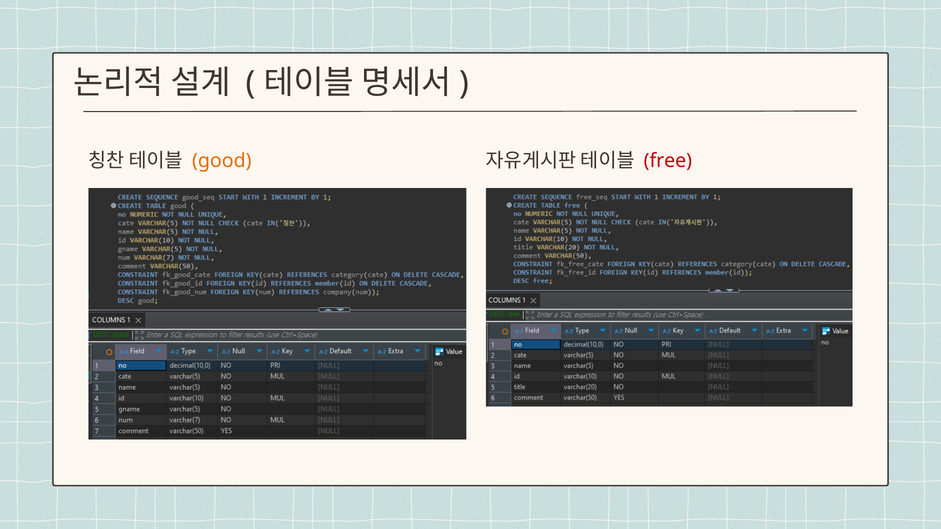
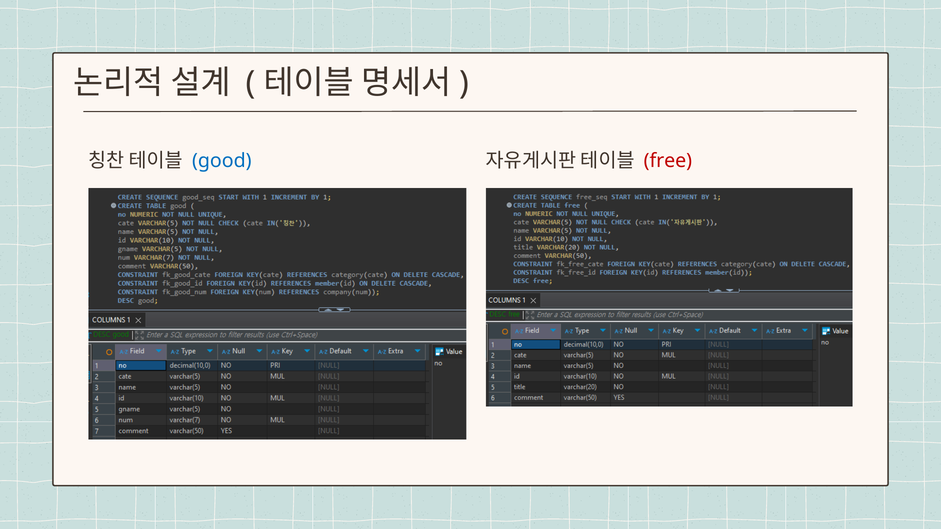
good colour: orange -> blue (222, 161)
